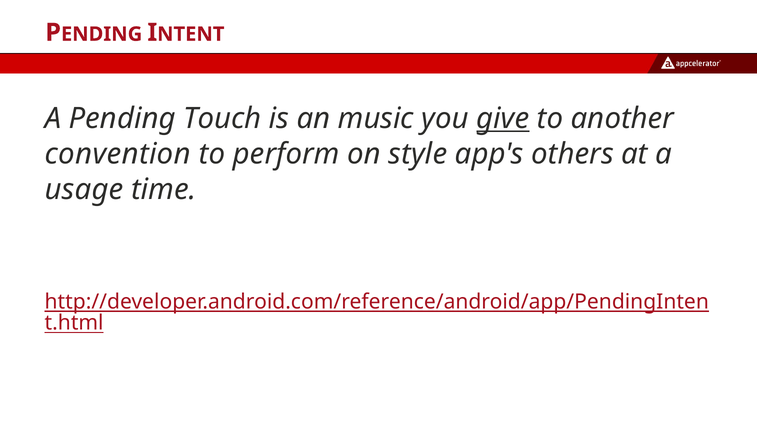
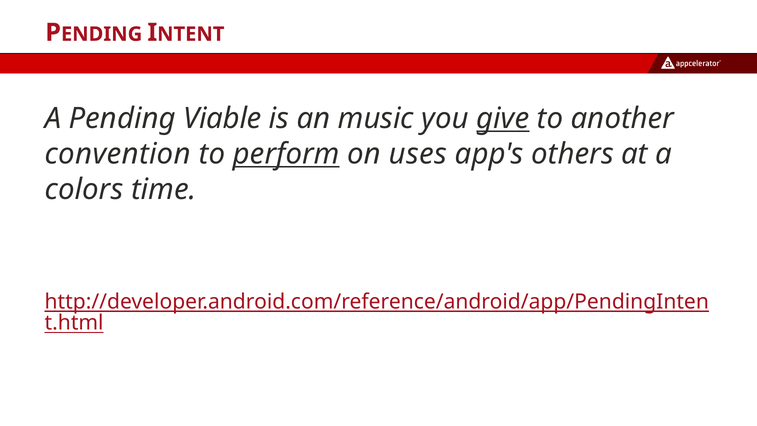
Touch: Touch -> Viable (222, 119)
perform underline: none -> present (286, 154)
style: style -> uses (418, 154)
usage: usage -> colors (84, 189)
